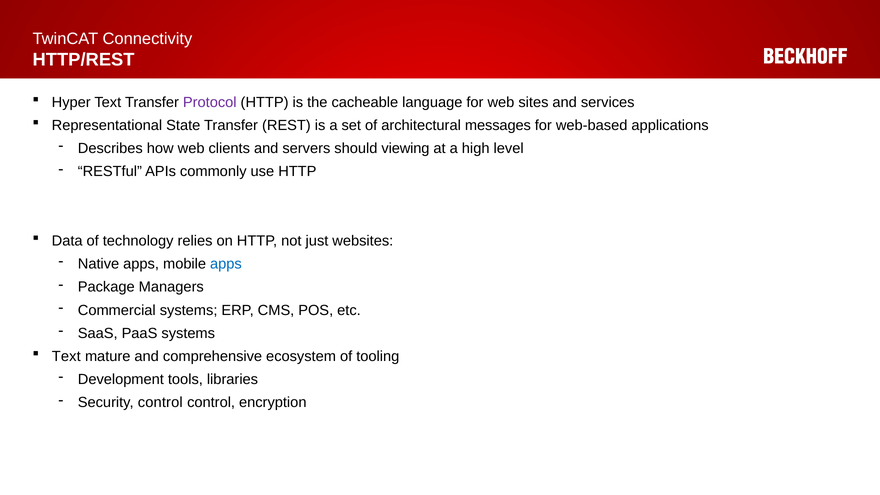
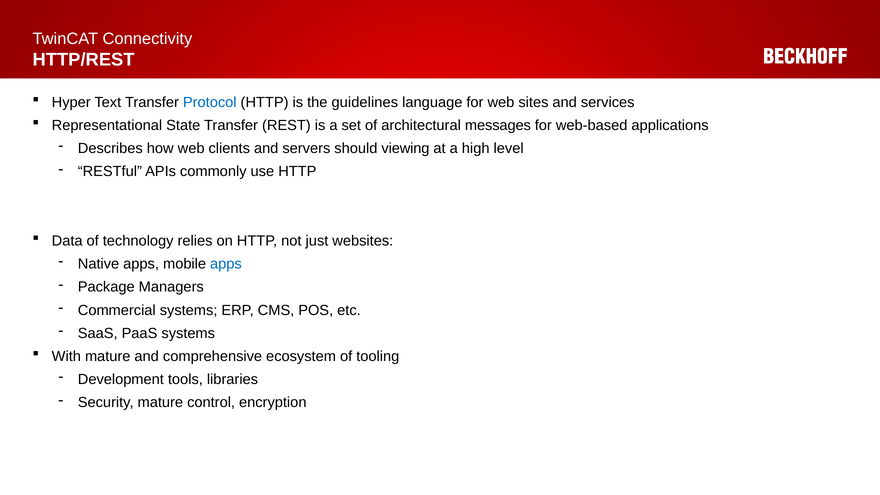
Protocol colour: purple -> blue (210, 102)
cacheable: cacheable -> guidelines (365, 102)
Text: Text -> With (66, 356)
Security control: control -> mature (160, 403)
